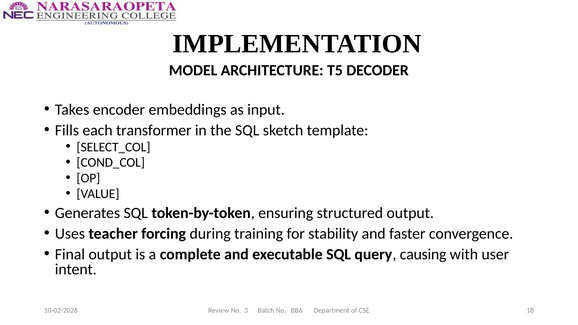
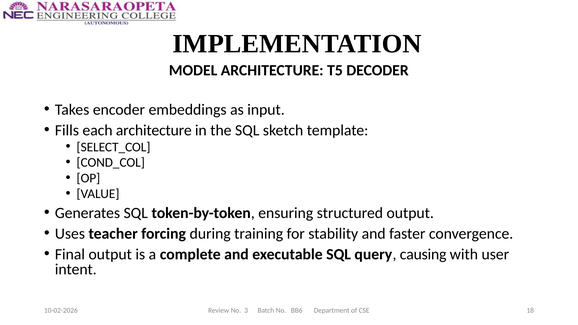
each transformer: transformer -> architecture (154, 130)
